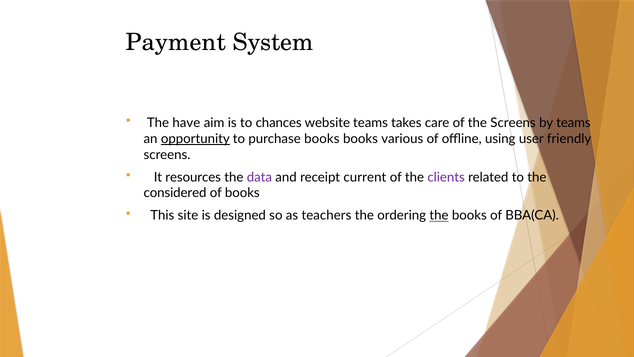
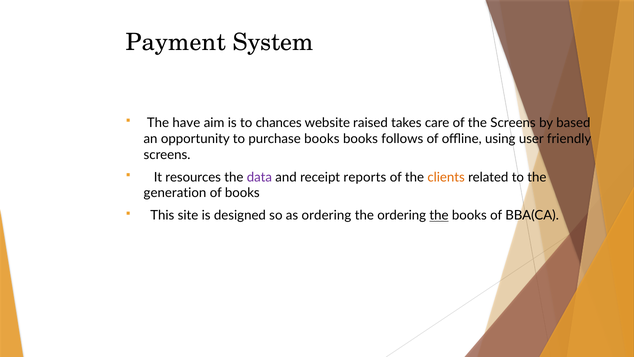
website teams: teams -> raised (370, 123)
by teams: teams -> based (573, 123)
opportunity underline: present -> none (195, 139)
various: various -> follows (402, 139)
current: current -> reports (365, 177)
clients colour: purple -> orange (446, 177)
considered: considered -> generation (175, 193)
as teachers: teachers -> ordering (326, 215)
